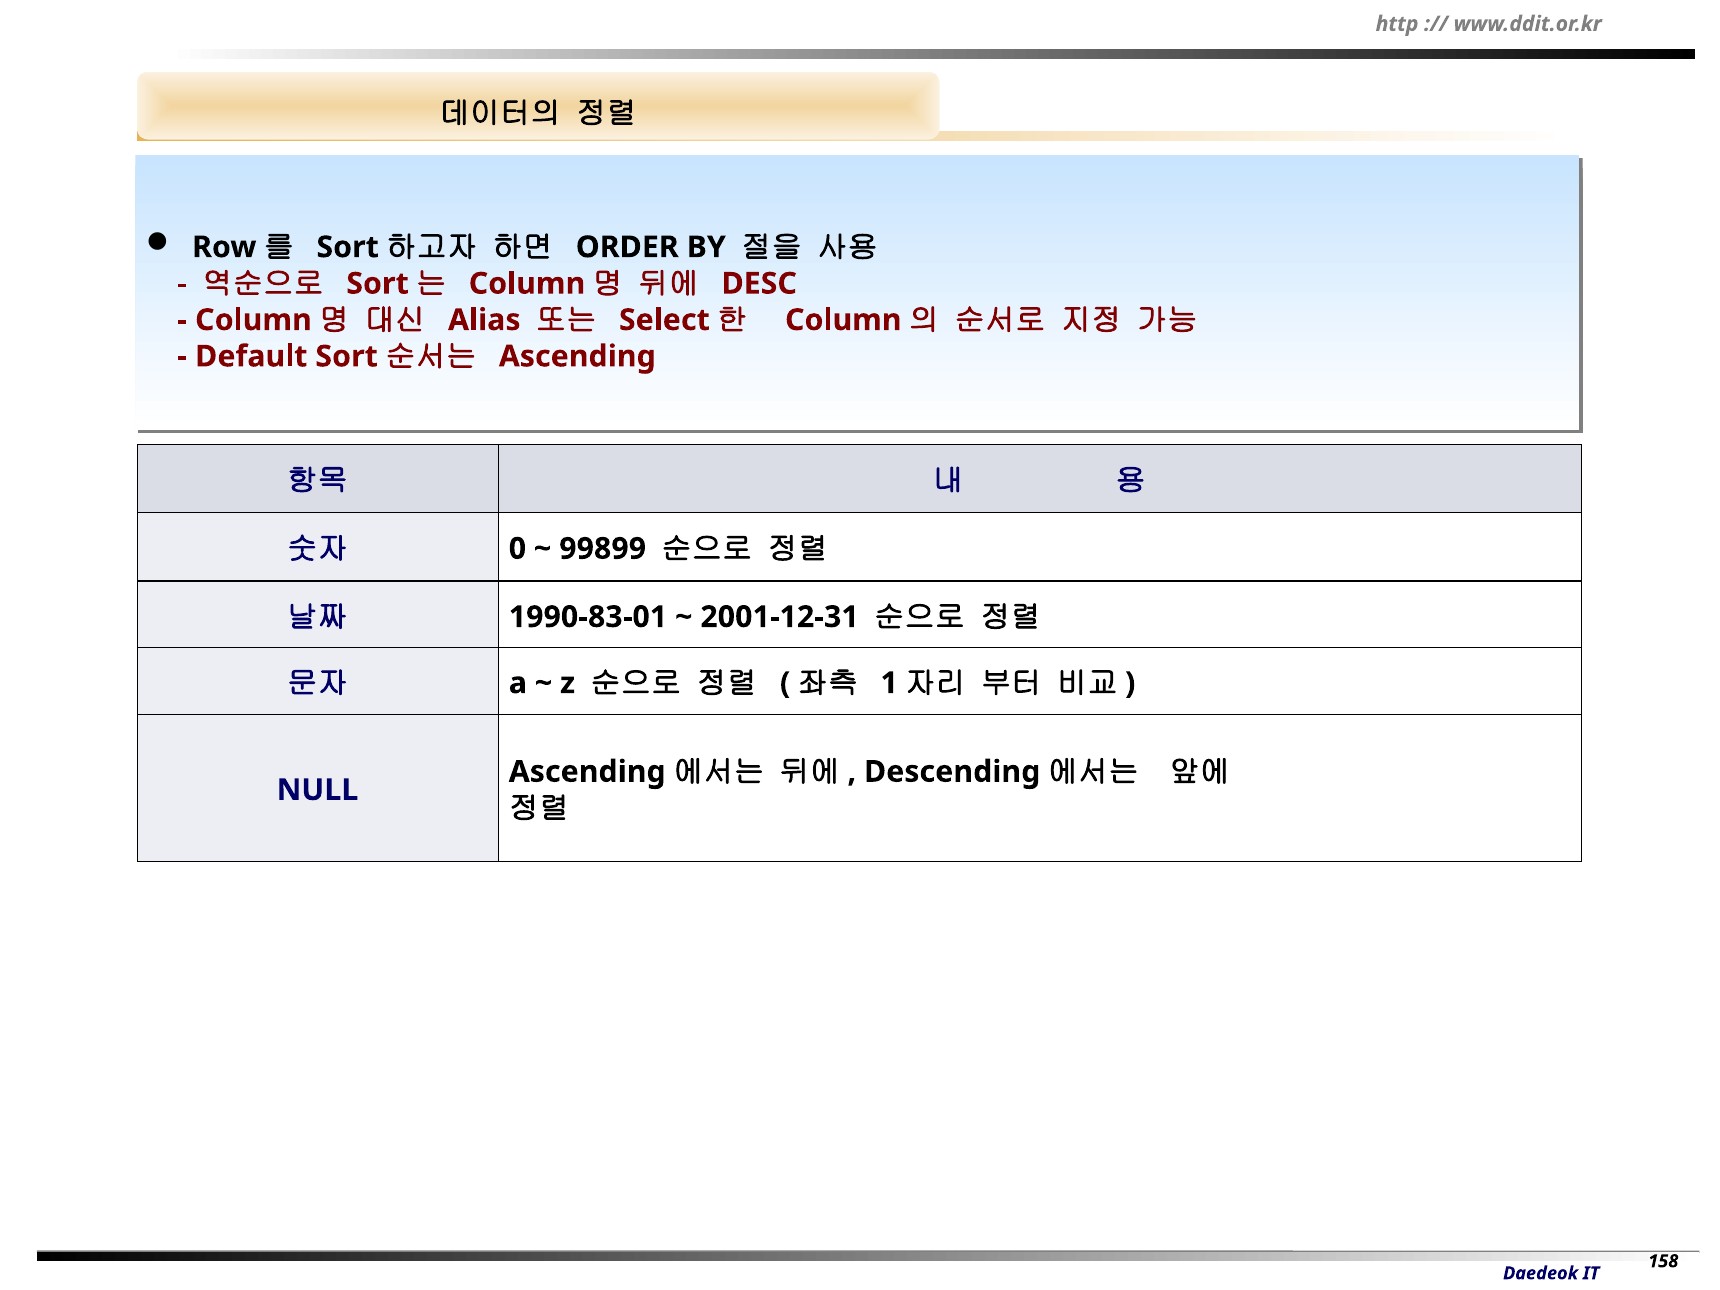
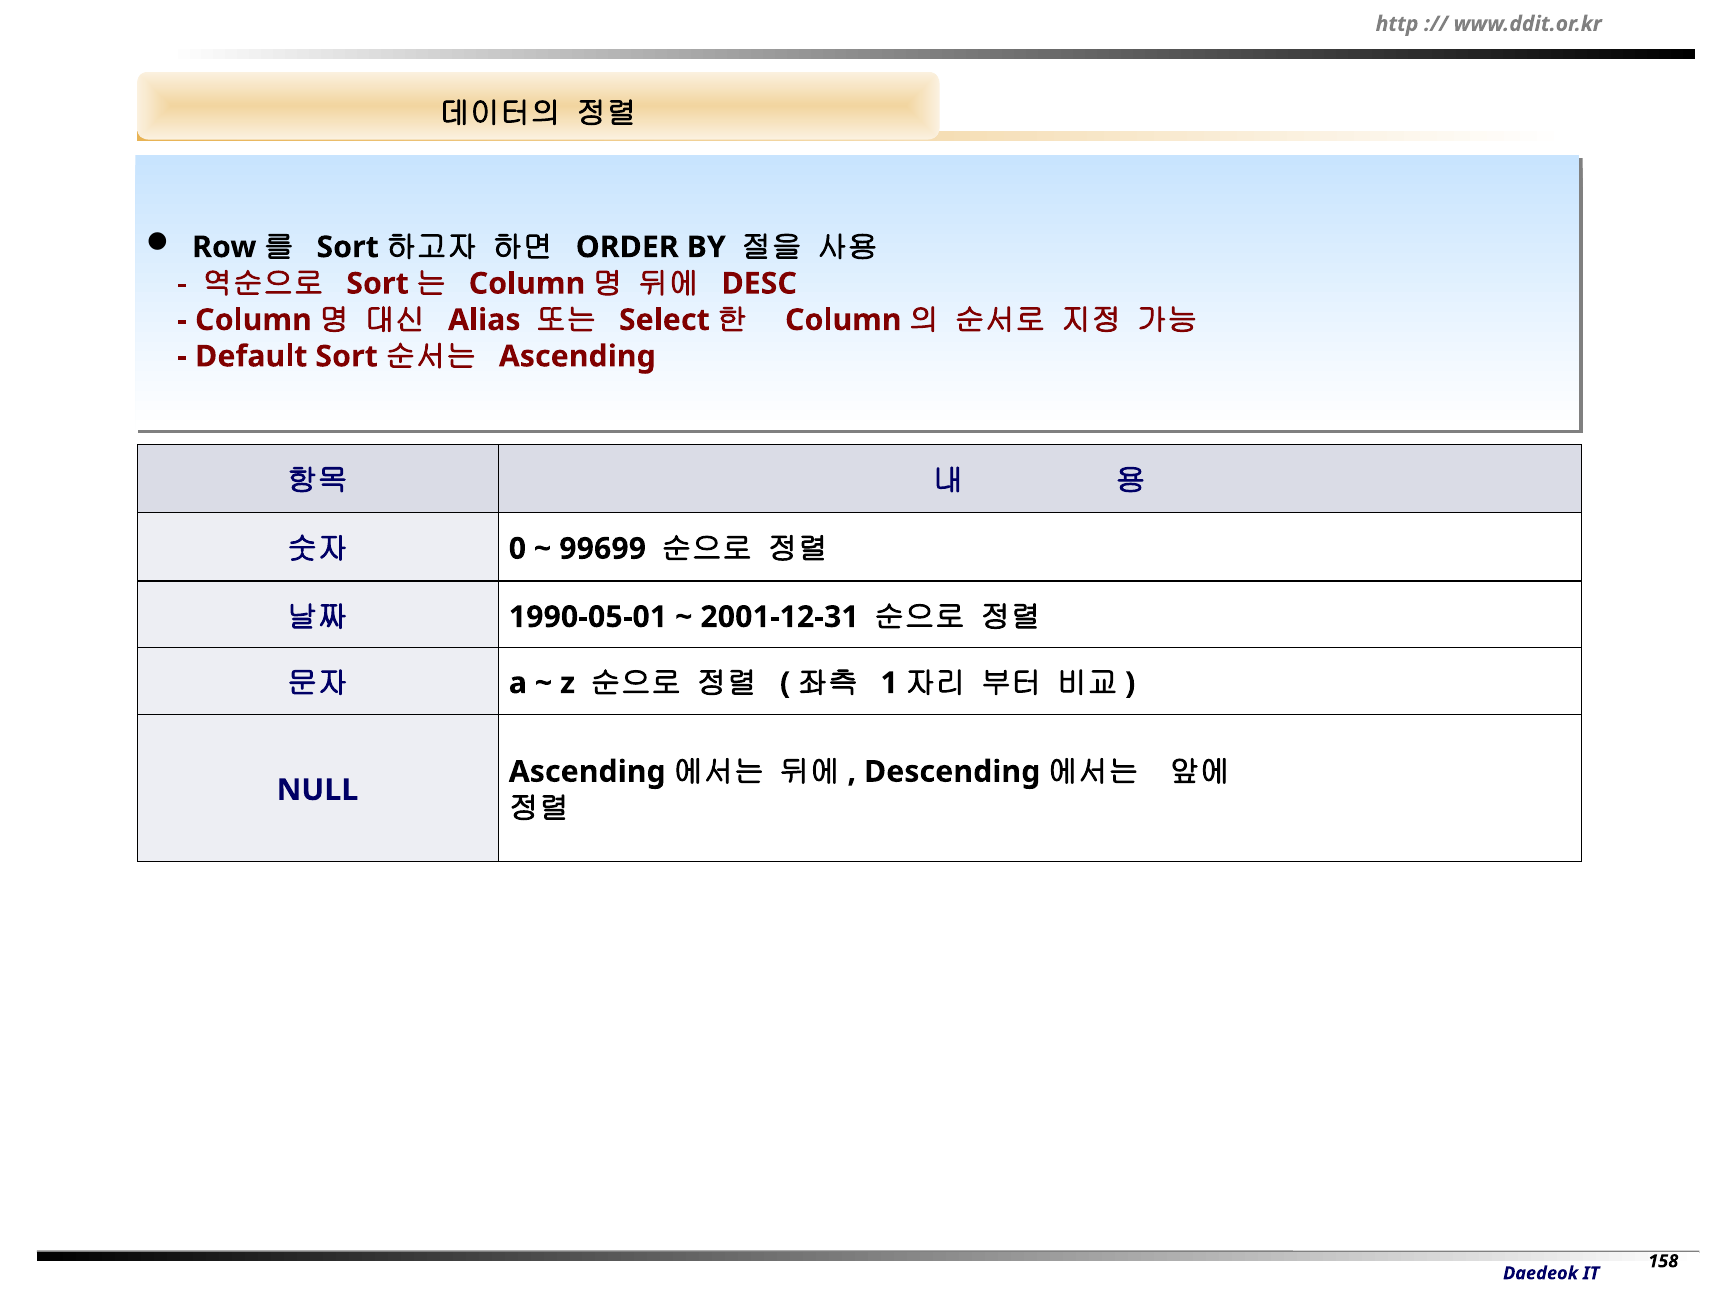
99899: 99899 -> 99699 (603, 549)
1990-83-01: 1990-83-01 -> 1990-05-01 (588, 617)
